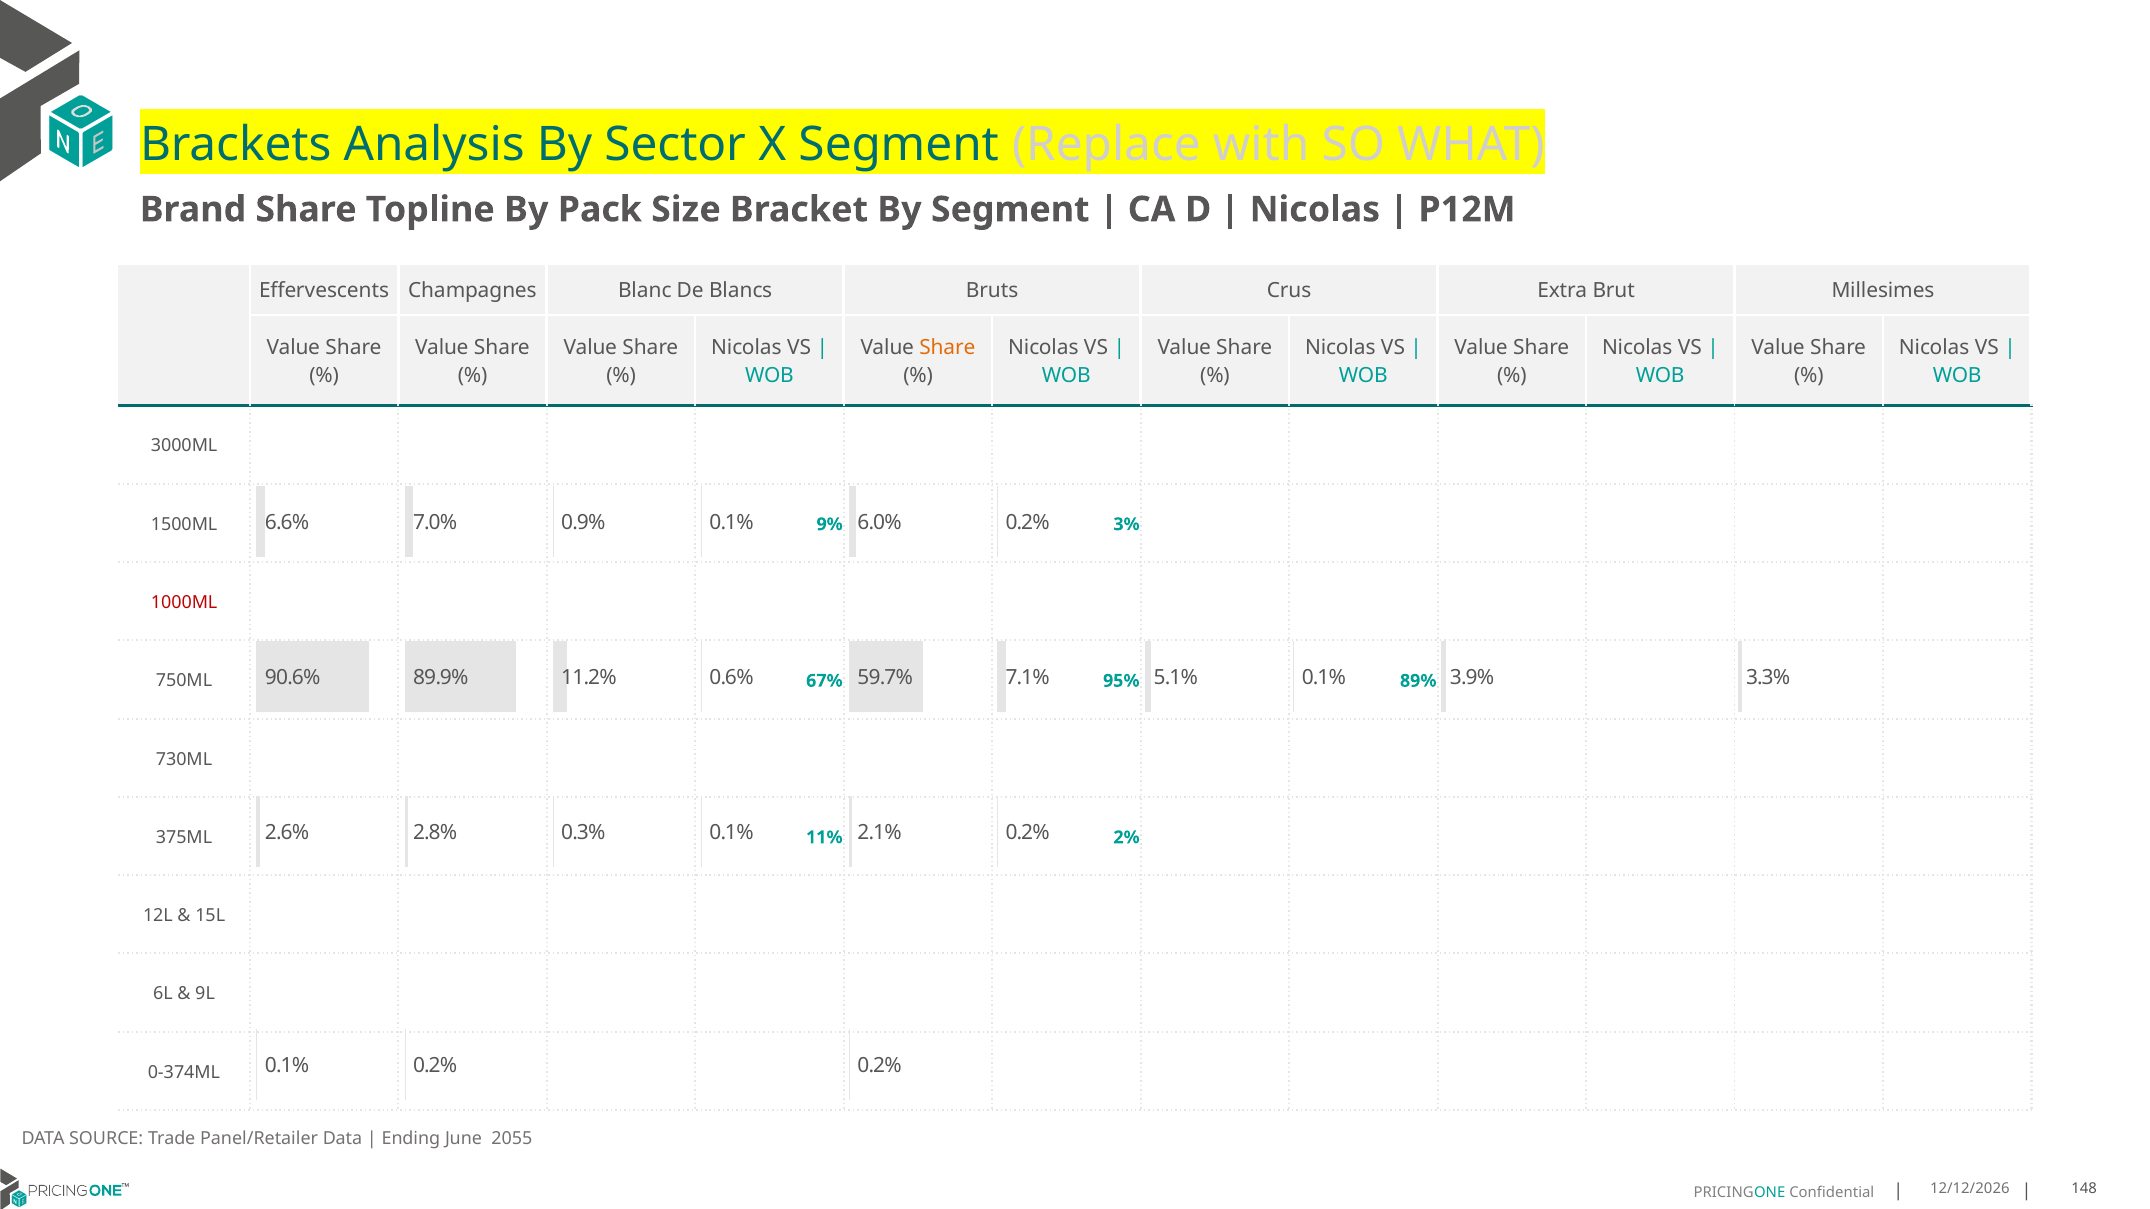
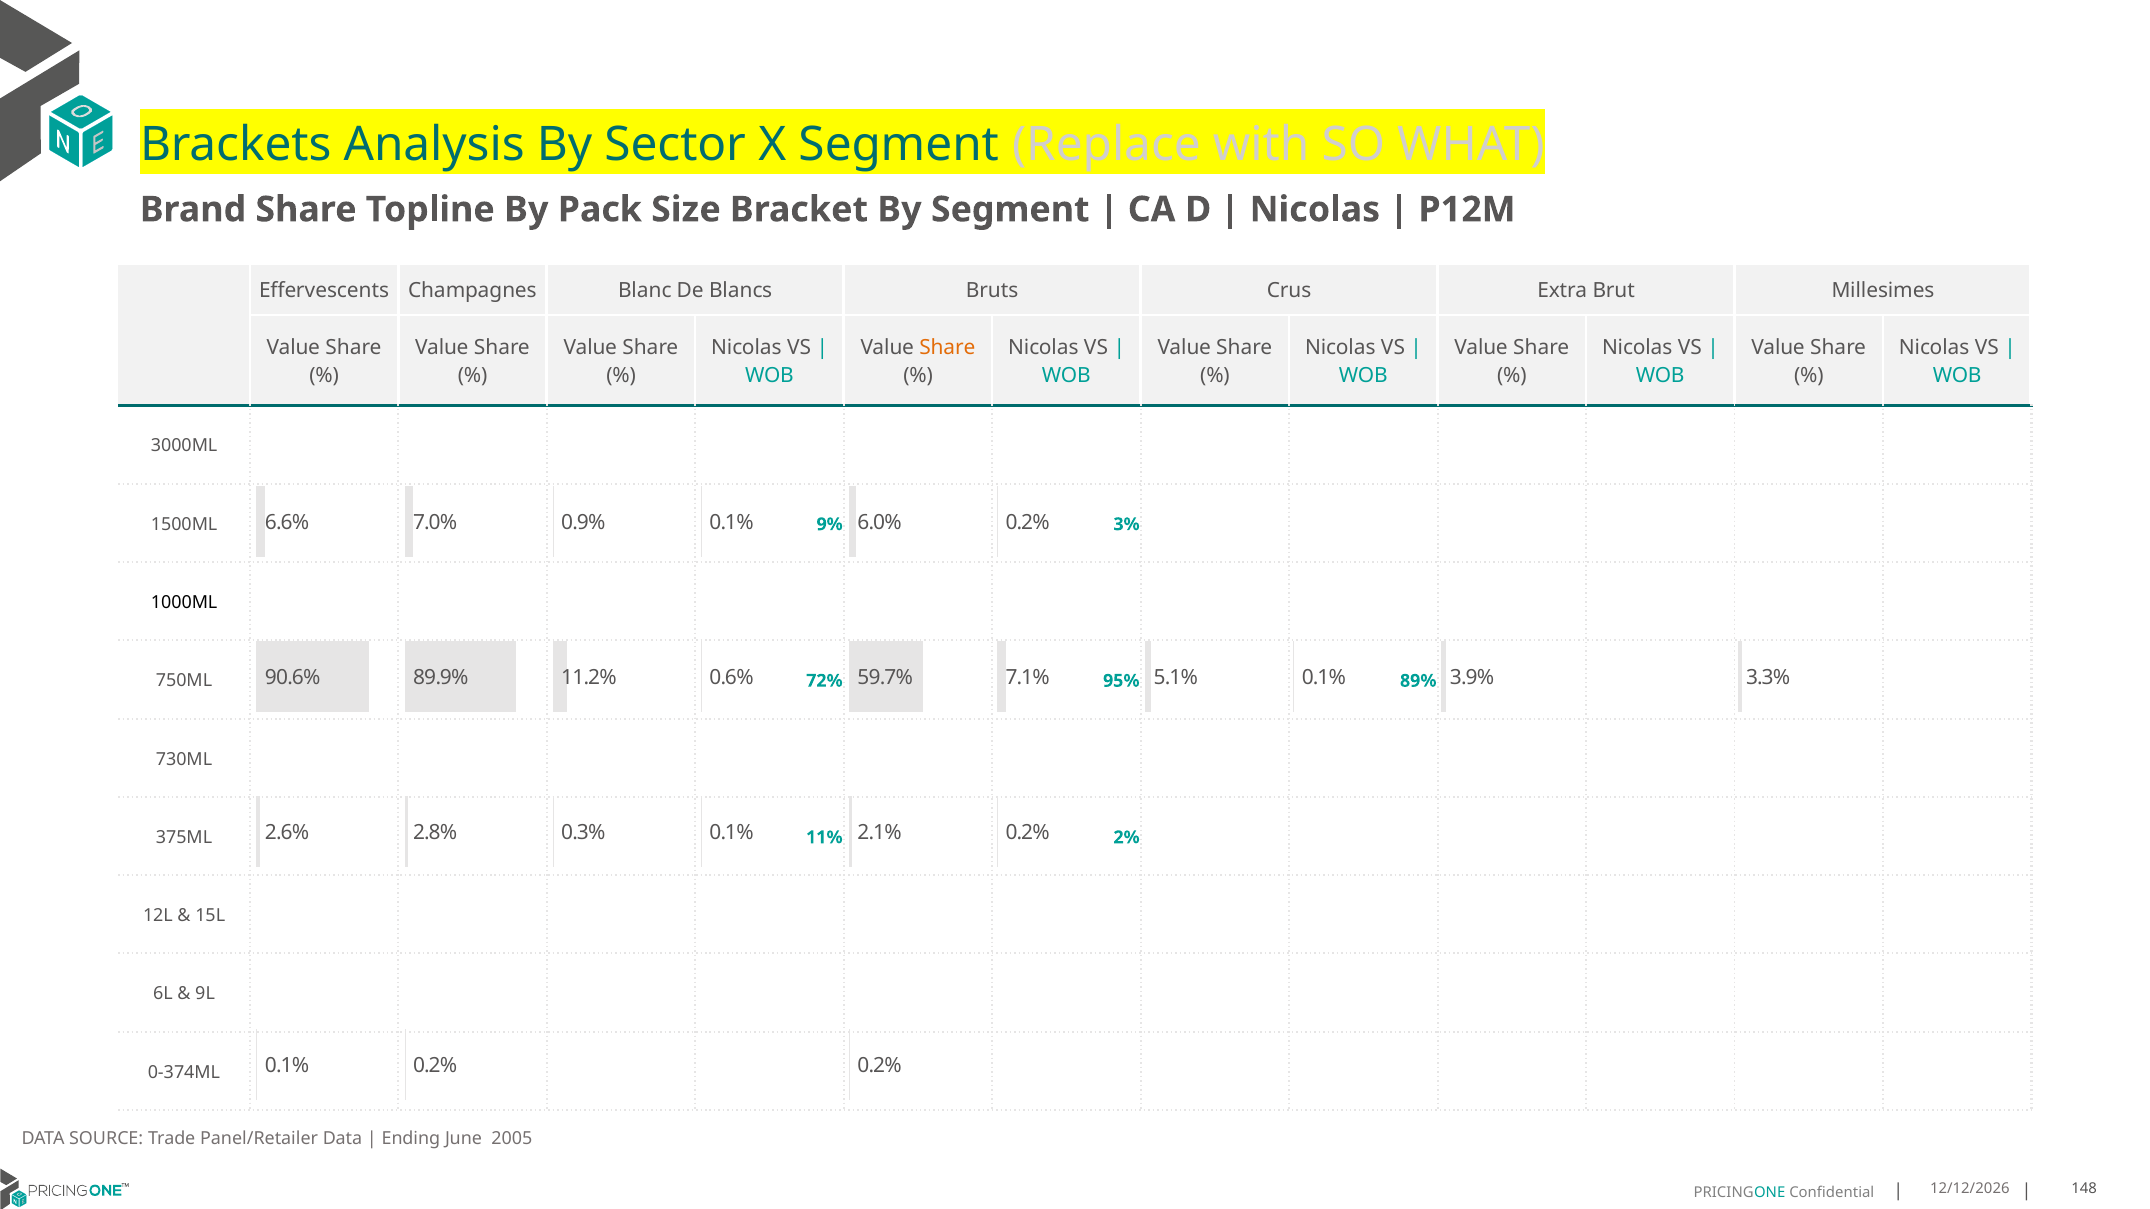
1000ML colour: red -> black (184, 603)
67%: 67% -> 72% (824, 681)
2055: 2055 -> 2005 (512, 1139)
